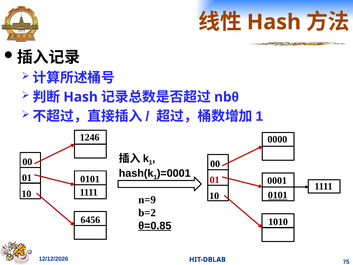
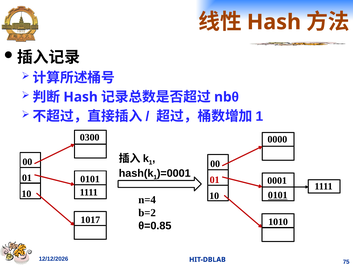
1246: 1246 -> 0300 (90, 137)
n=9: n=9 -> n=4 (147, 200)
6456: 6456 -> 1017 (90, 220)
θ=0.85 underline: present -> none (155, 226)
